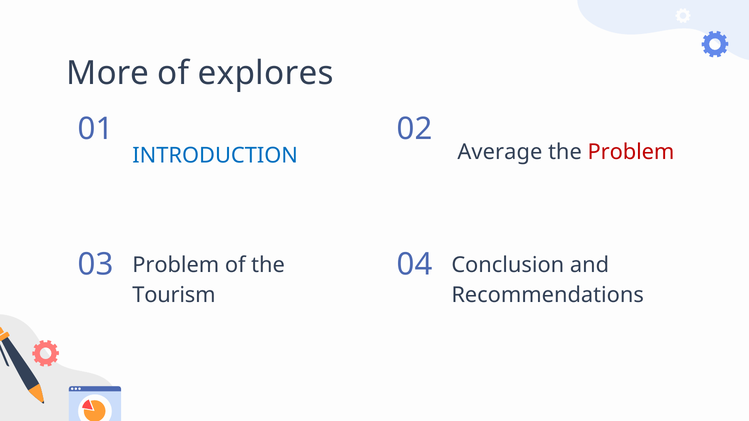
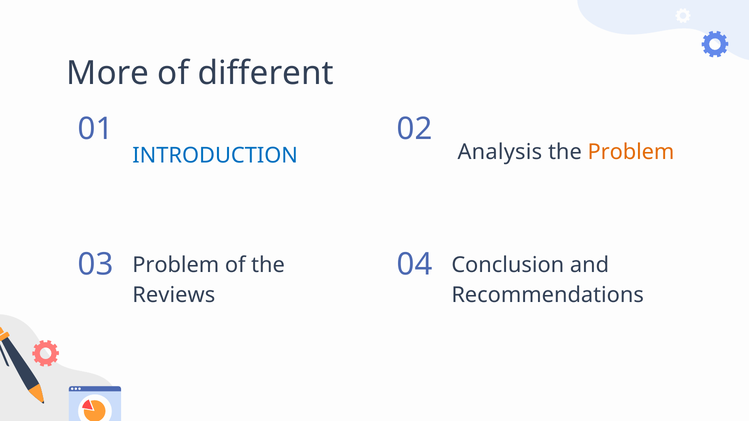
explores: explores -> different (266, 73)
Average: Average -> Analysis (500, 152)
Problem colour: red -> orange (631, 152)
Tourism: Tourism -> Reviews (174, 295)
